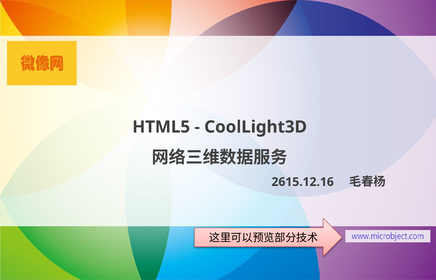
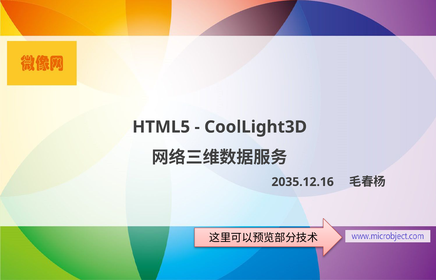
2615.12.16: 2615.12.16 -> 2035.12.16 (303, 182)
